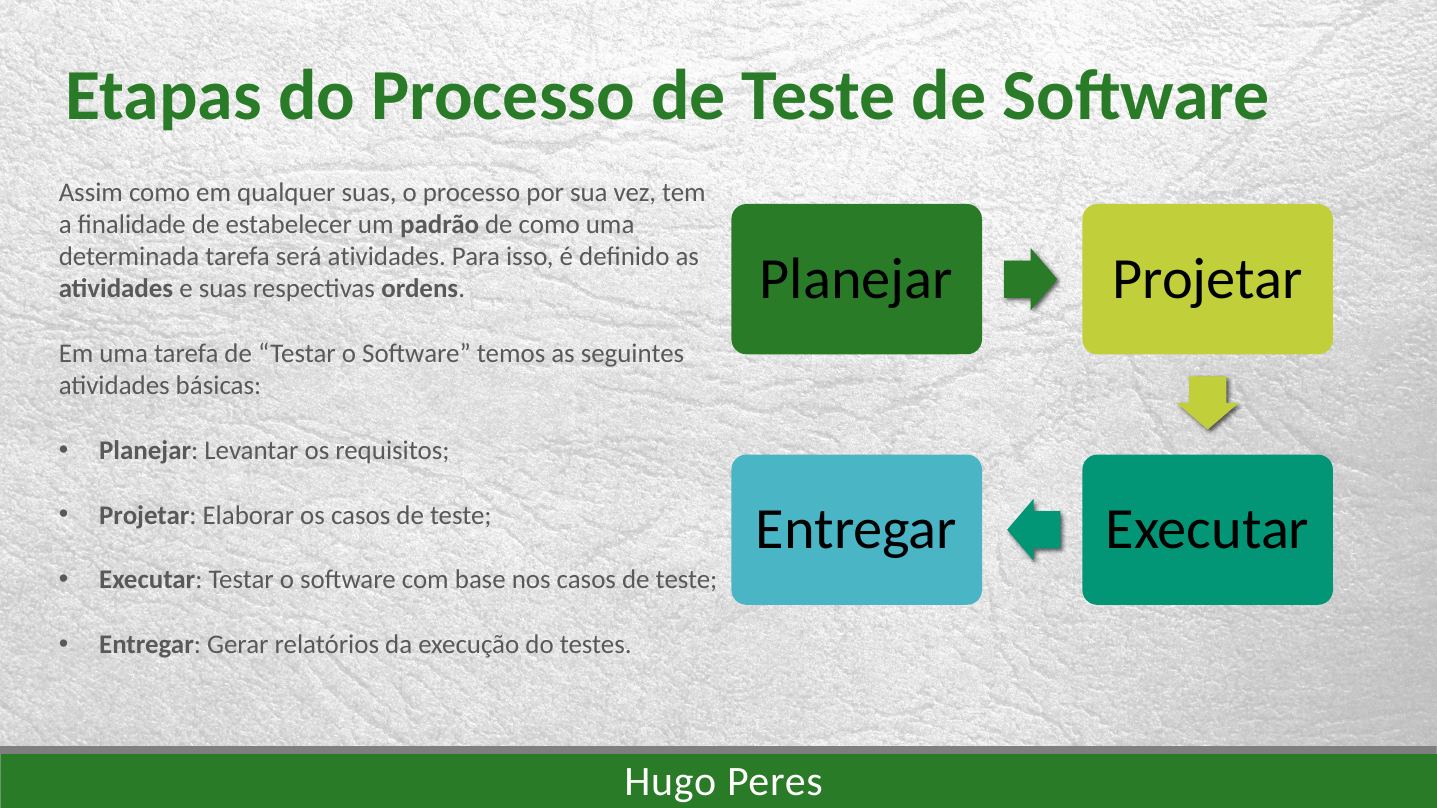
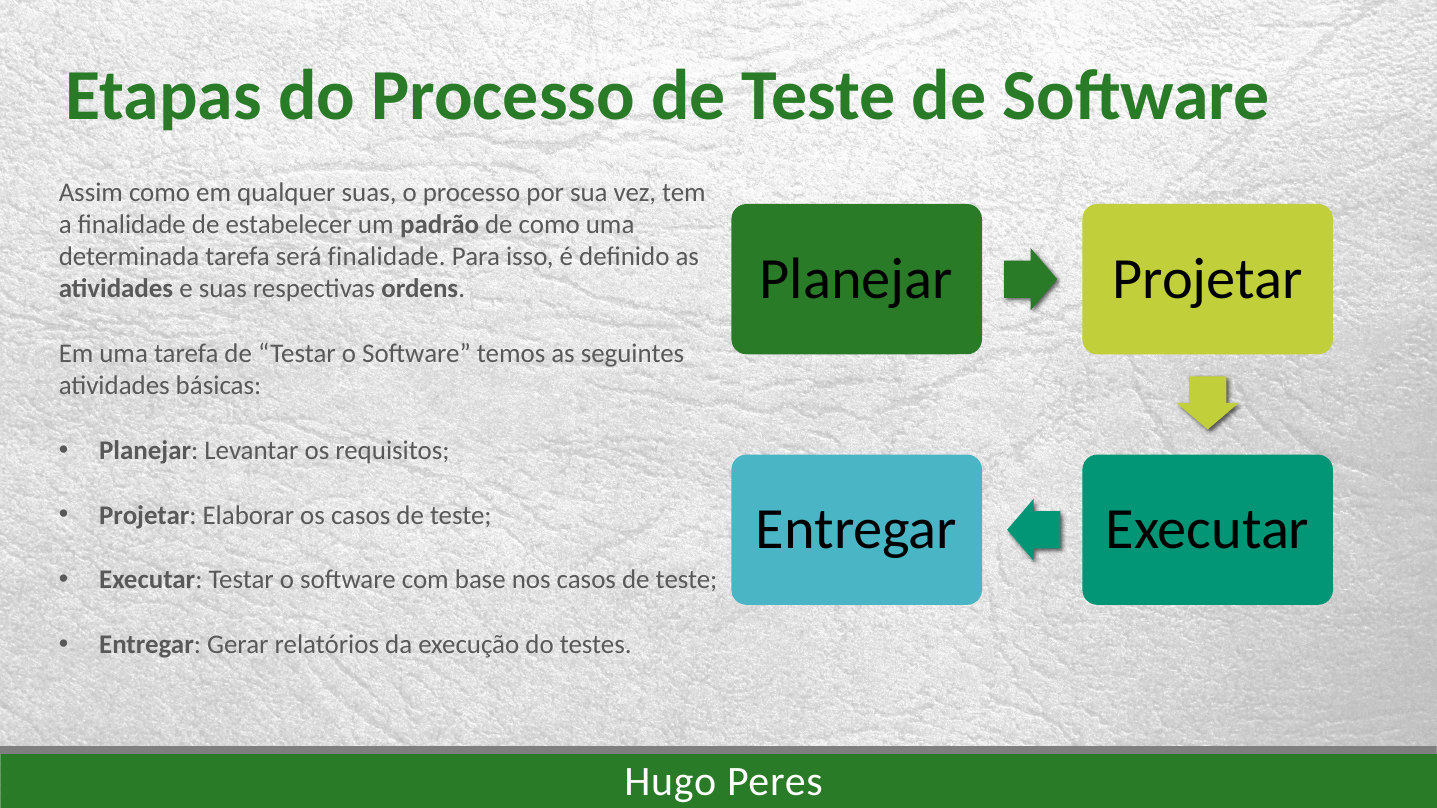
será atividades: atividades -> finalidade (387, 257)
